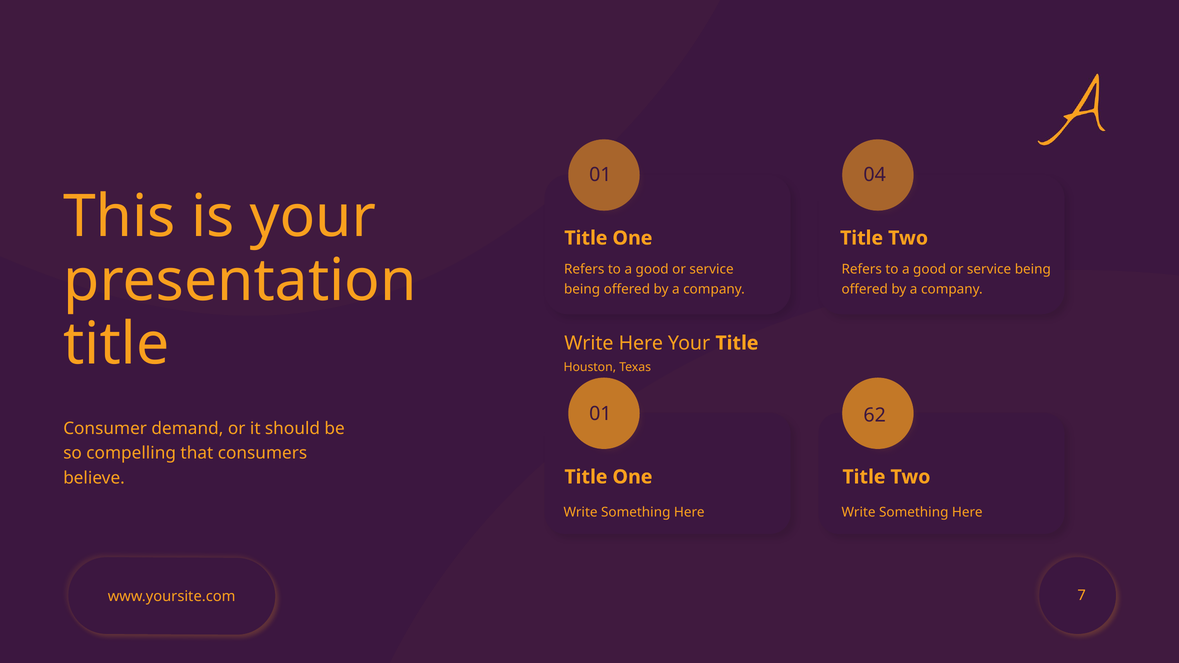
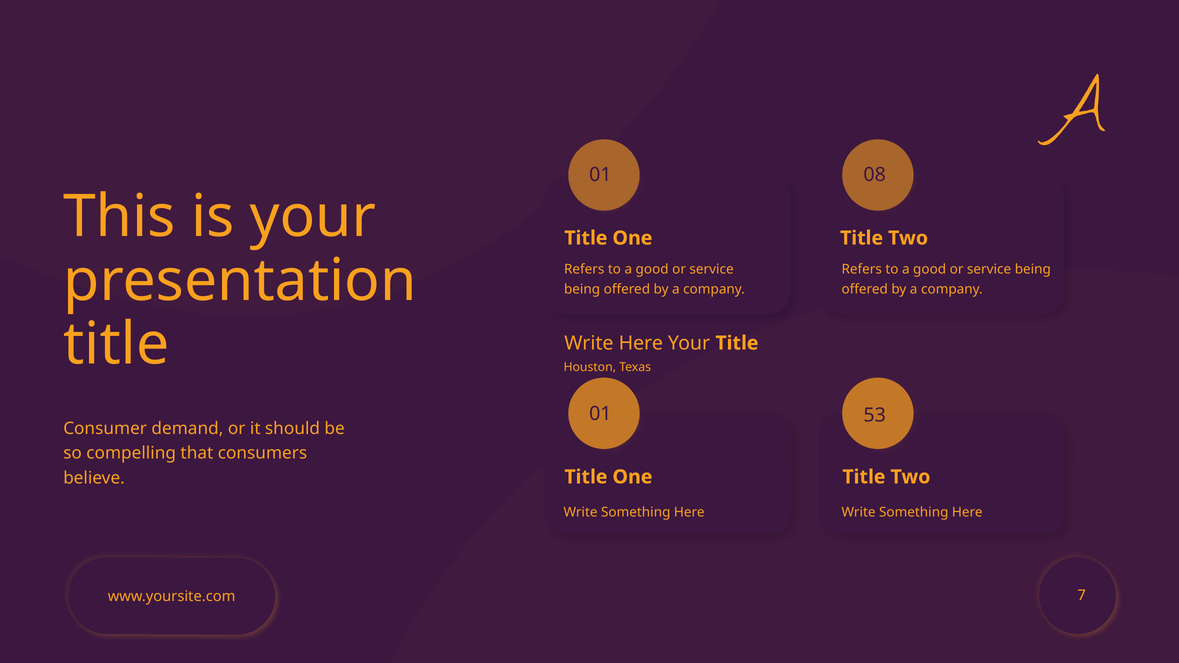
04: 04 -> 08 (875, 175)
62: 62 -> 53 (875, 415)
